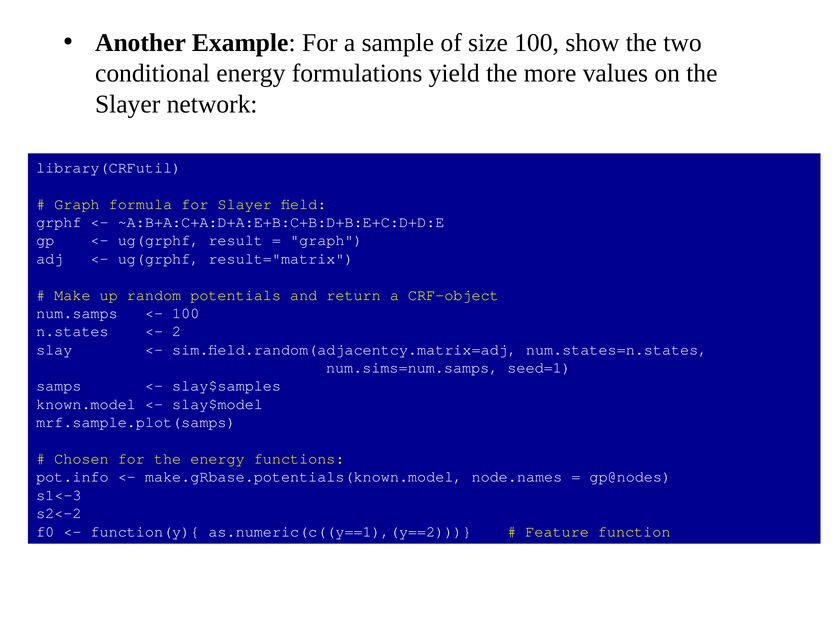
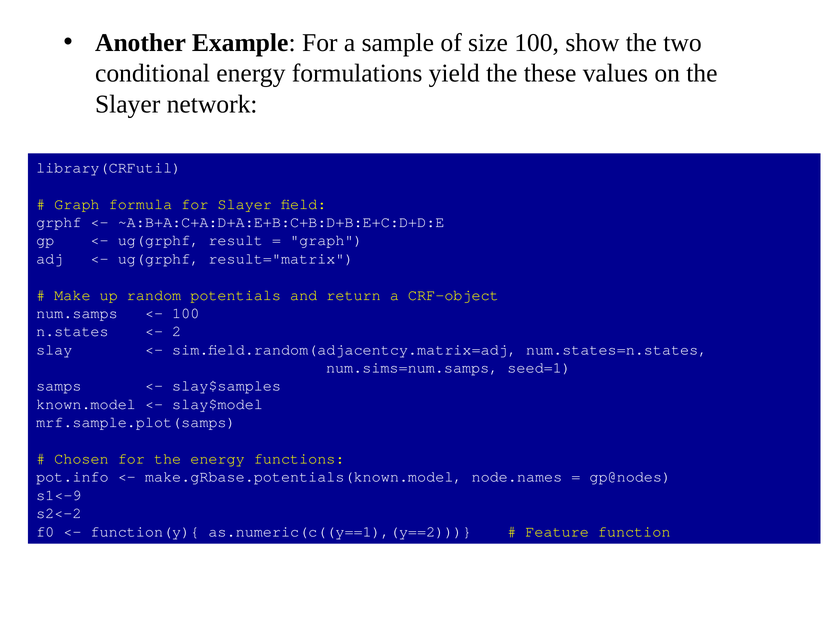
more: more -> these (550, 73)
s1<-3: s1<-3 -> s1<-9 (59, 495)
